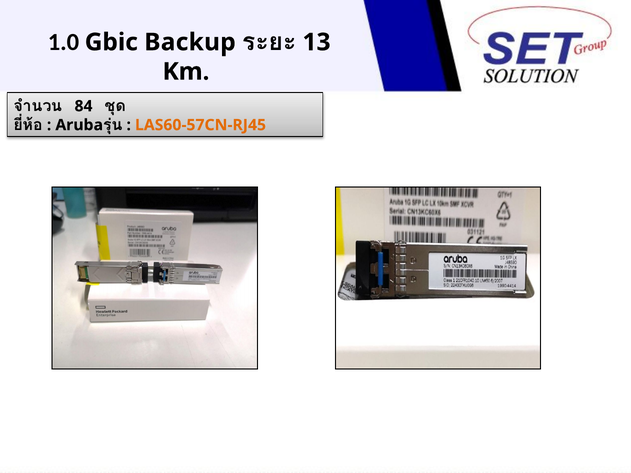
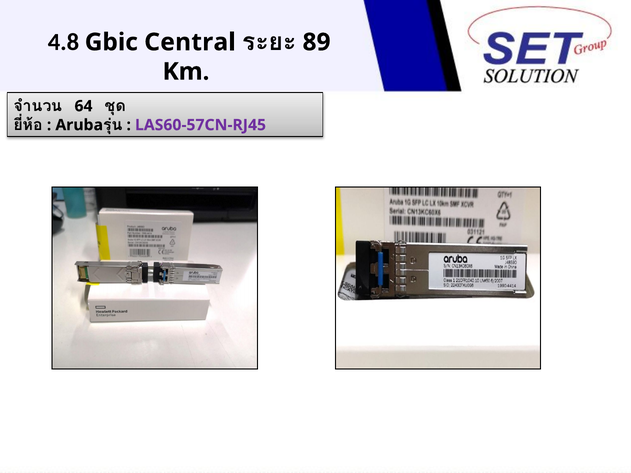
1.0: 1.0 -> 4.8 (63, 42)
Backup: Backup -> Central (190, 42)
13: 13 -> 89 (317, 42)
84: 84 -> 64 (84, 106)
LAS60-57CN-RJ45 colour: orange -> purple (201, 125)
